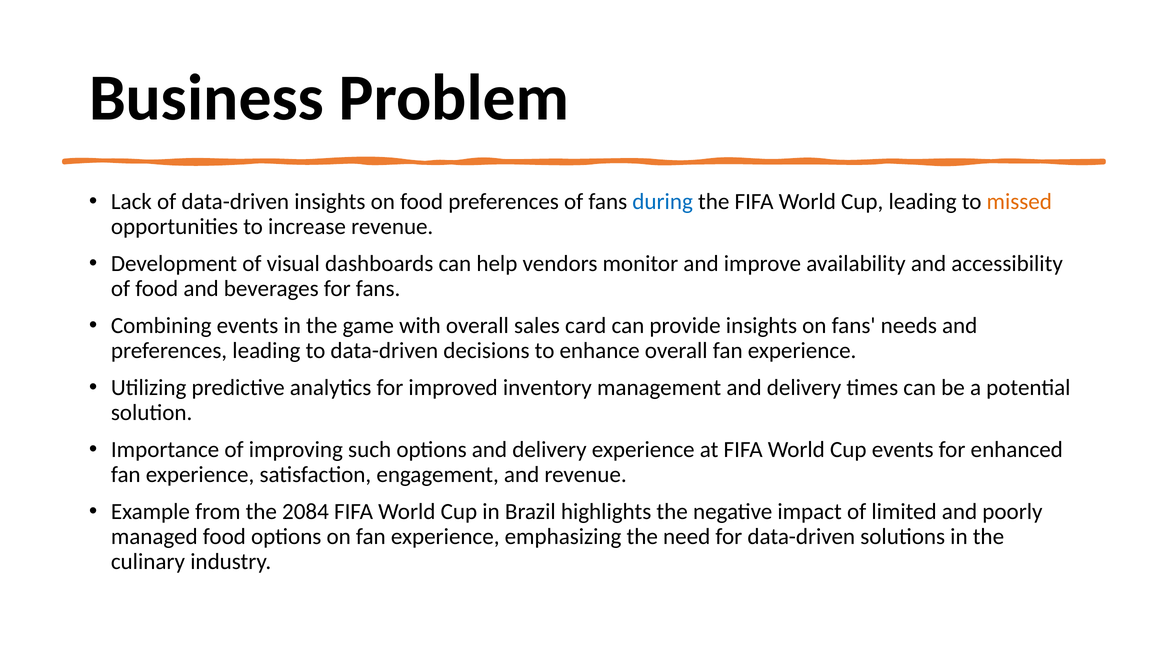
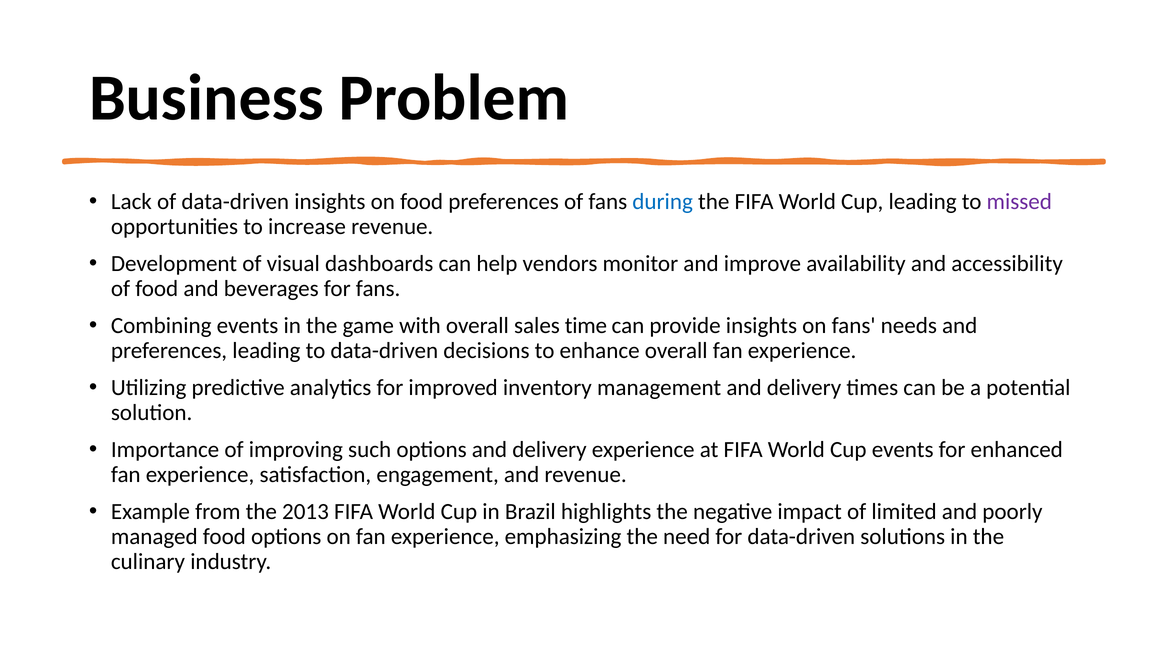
missed colour: orange -> purple (1019, 202)
card: card -> time (586, 326)
2084: 2084 -> 2013 (305, 512)
